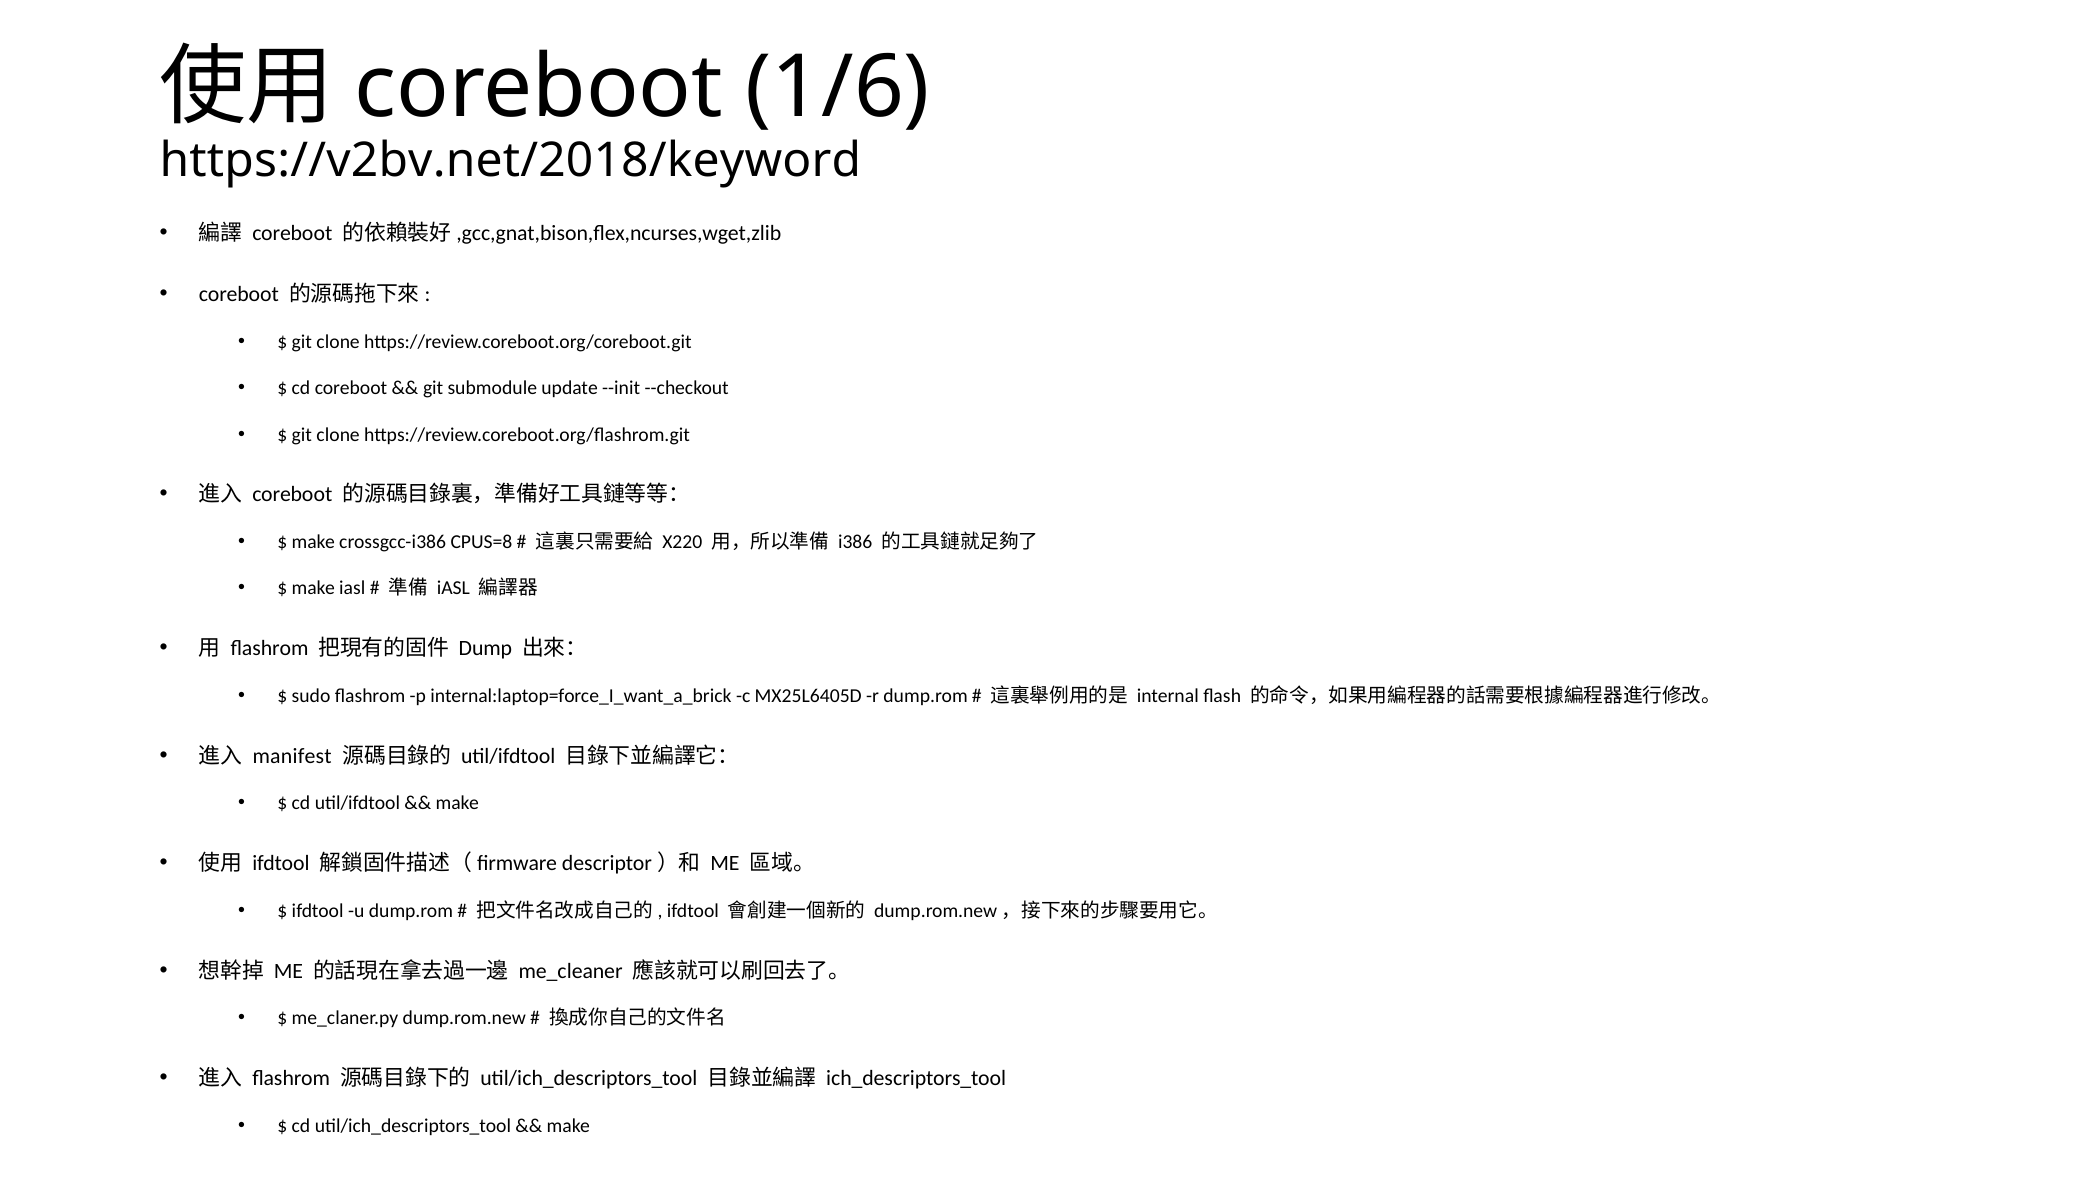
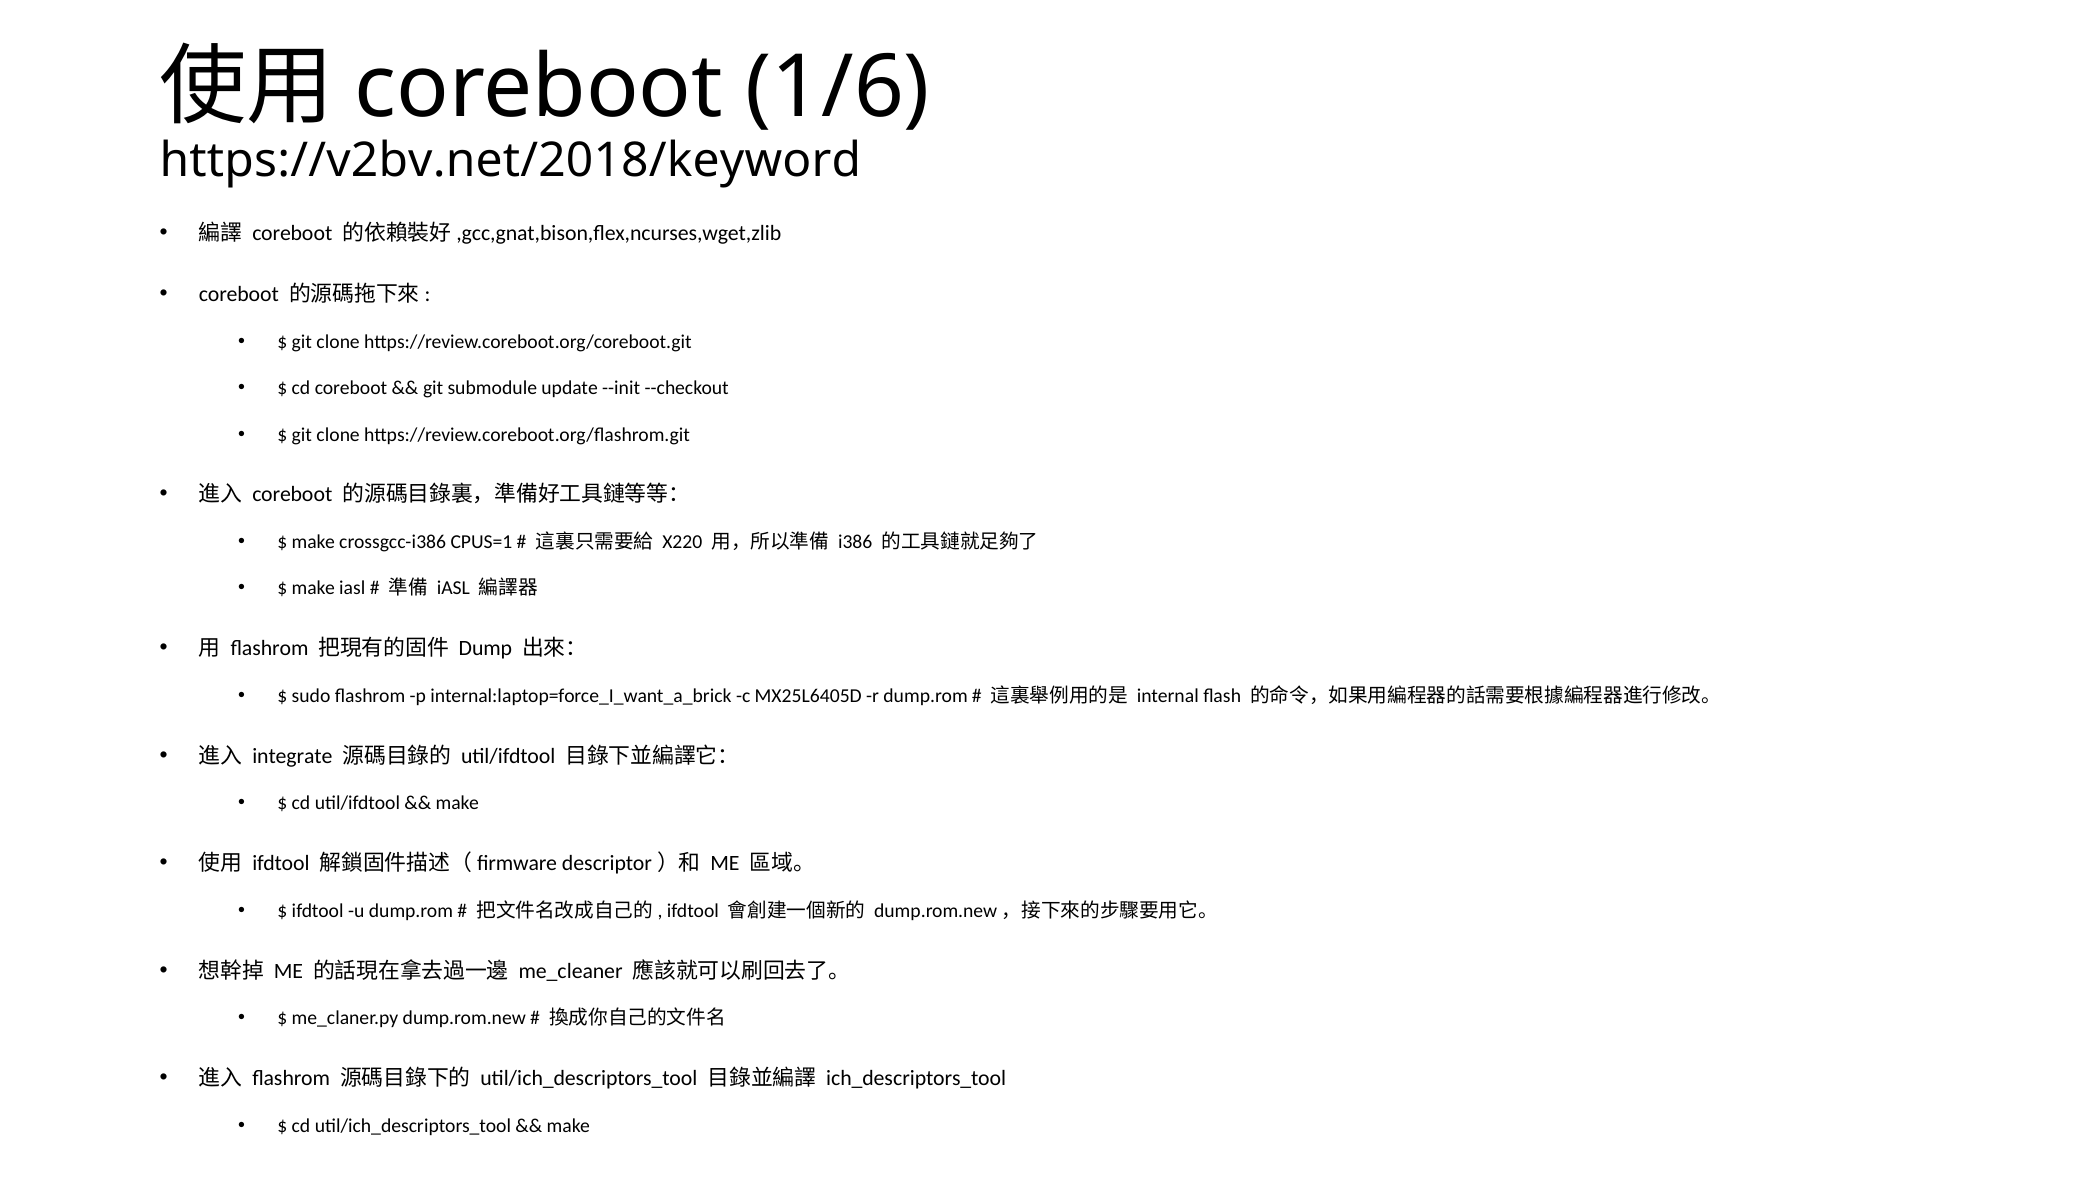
CPUS=8: CPUS=8 -> CPUS=1 (481, 542)
manifest: manifest -> integrate (292, 756)
